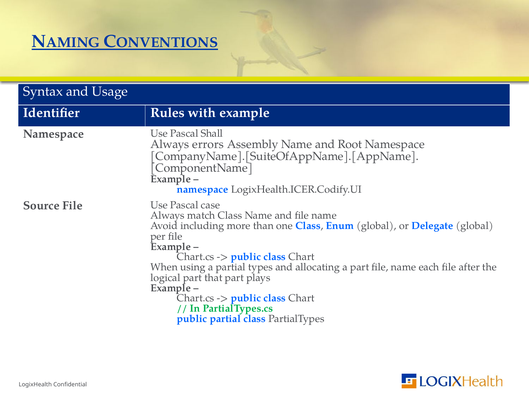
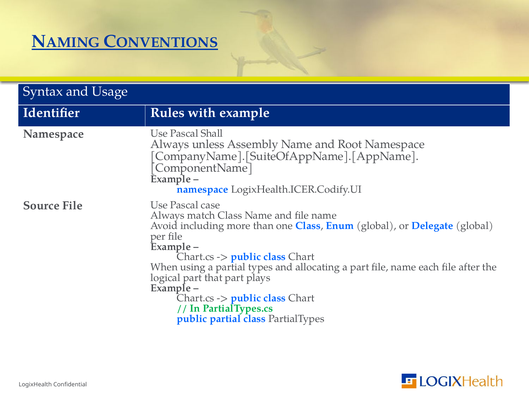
errors: errors -> unless (208, 144)
